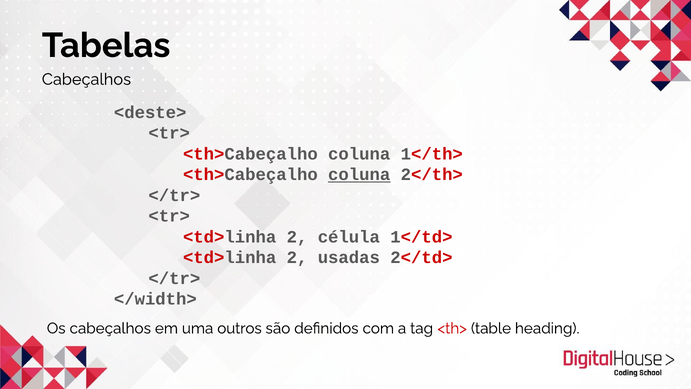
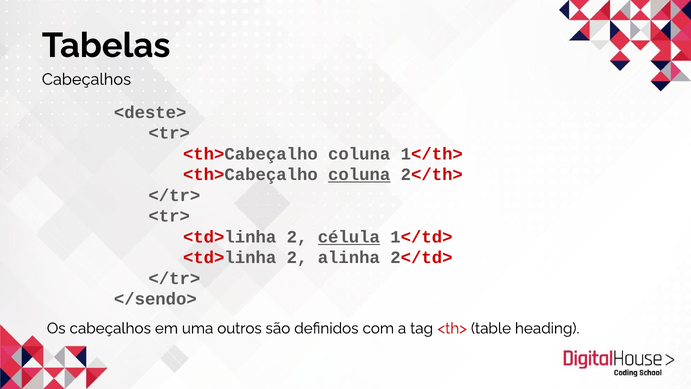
célula underline: none -> present (349, 237)
usadas: usadas -> alinha (349, 258)
</width>: </width> -> </sendo> (155, 299)
